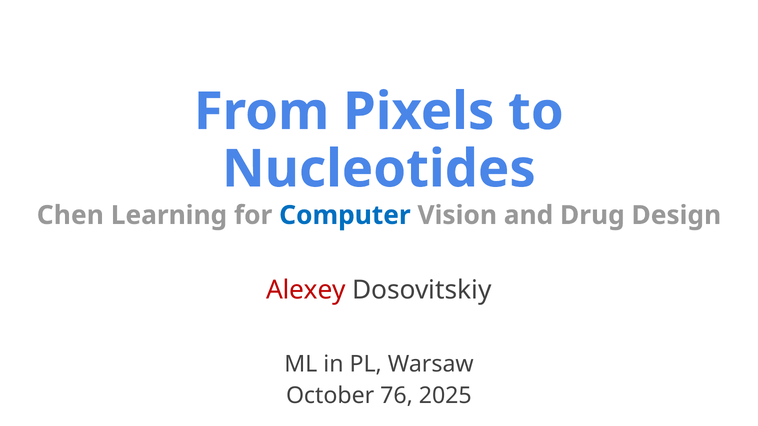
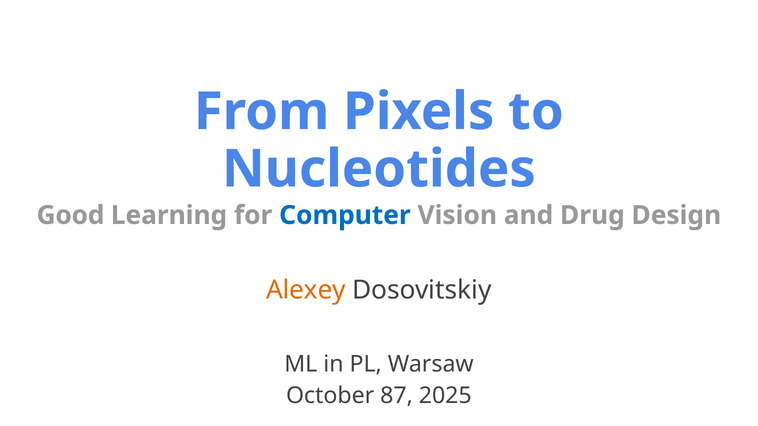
Chen: Chen -> Good (70, 215)
Alexey colour: red -> orange (306, 290)
76: 76 -> 87 (397, 396)
